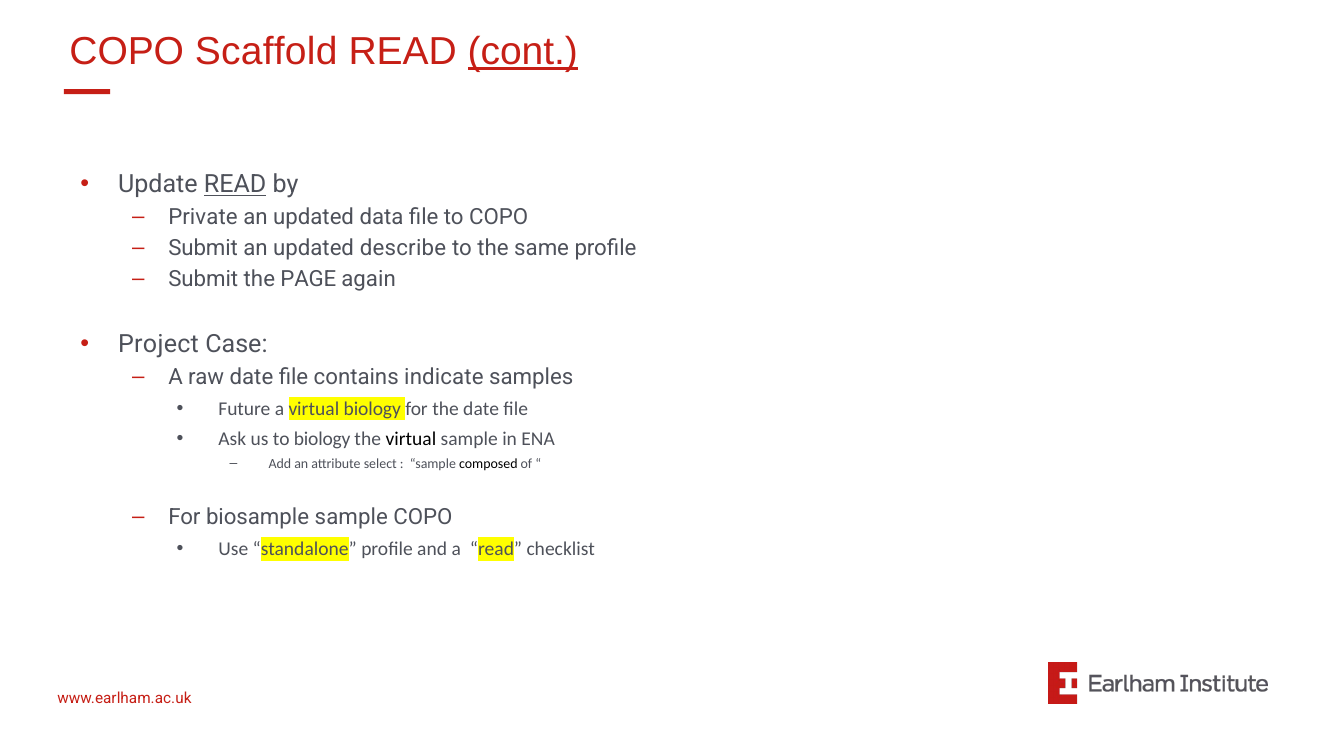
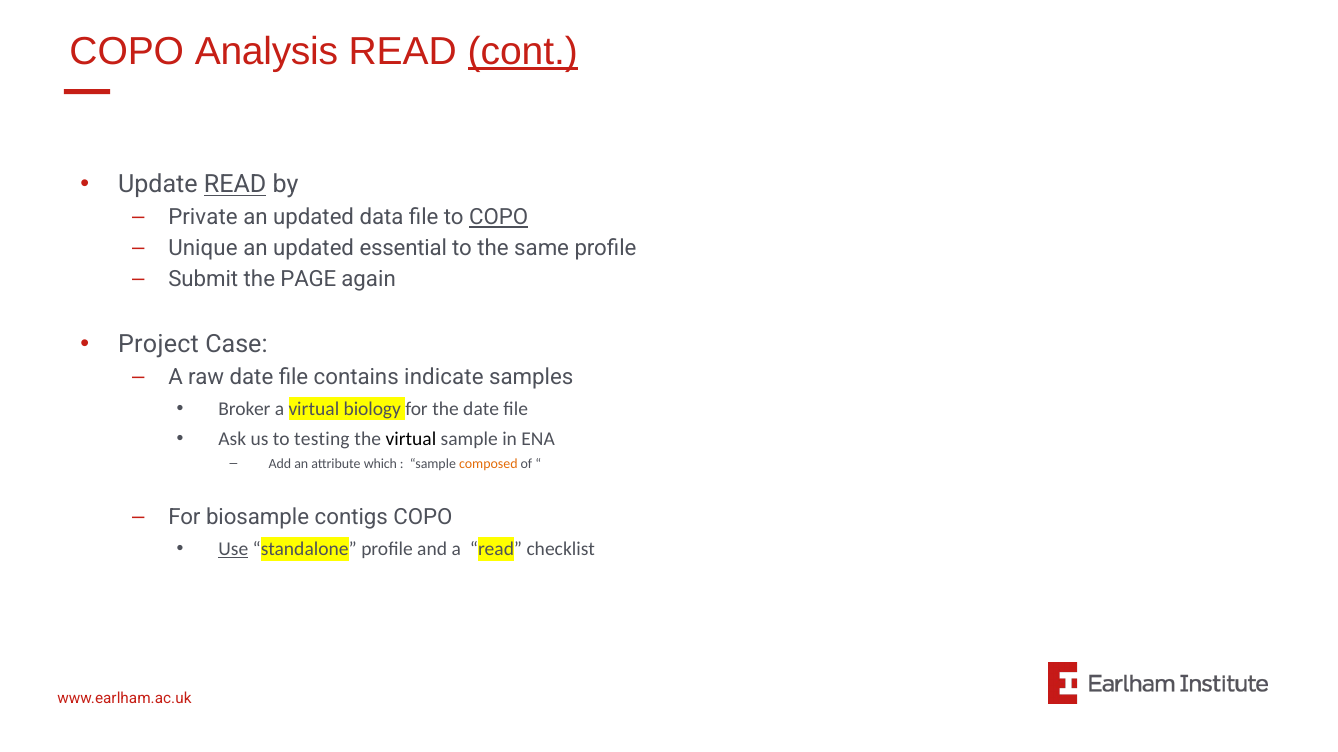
Scaffold: Scaffold -> Analysis (266, 52)
COPO underline: none -> present (499, 217)
Submit: Submit -> Unique (203, 249)
describe: describe -> essential (403, 249)
Future: Future -> Broker (244, 409)
to biology: biology -> testing (322, 439)
select: select -> which (380, 464)
composed colour: black -> orange (488, 464)
biosample sample: sample -> contigs (351, 518)
Use underline: none -> present (233, 549)
